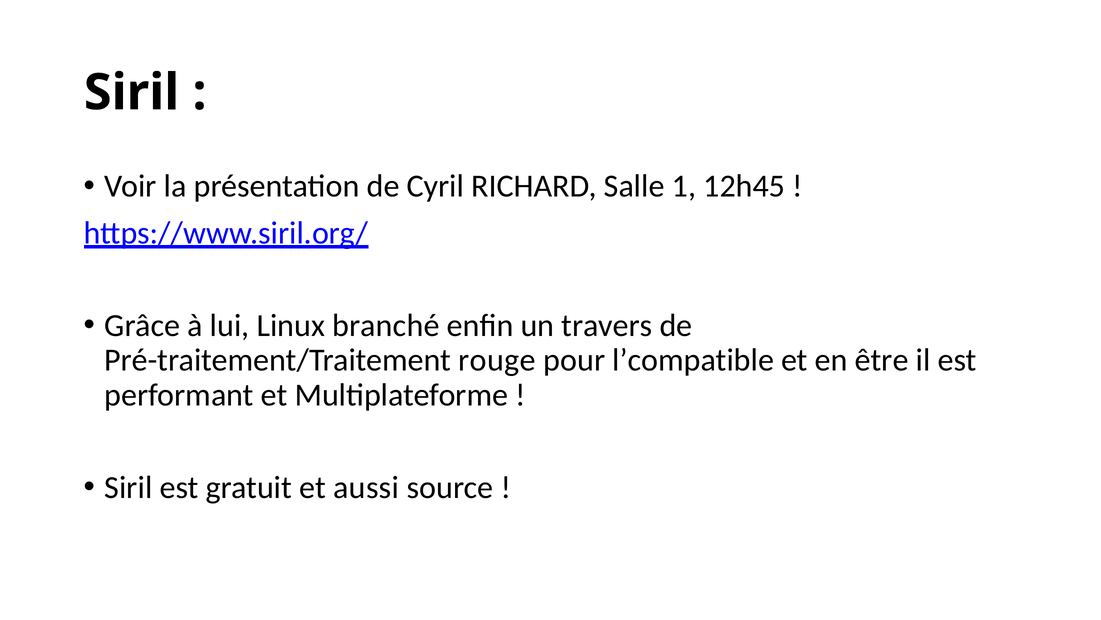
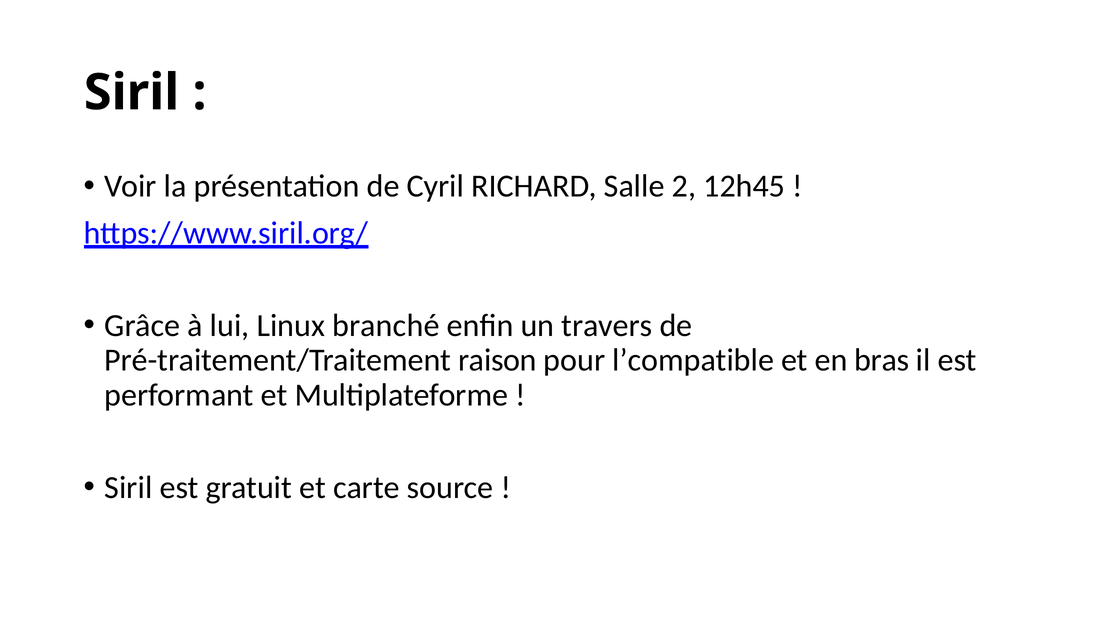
1: 1 -> 2 (684, 186)
rouge: rouge -> raison (497, 360)
être: être -> bras (882, 360)
aussi: aussi -> carte (366, 487)
